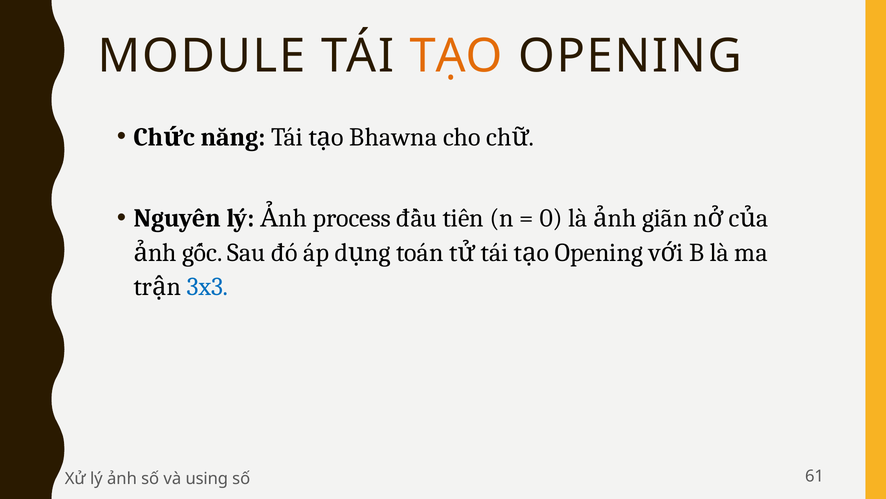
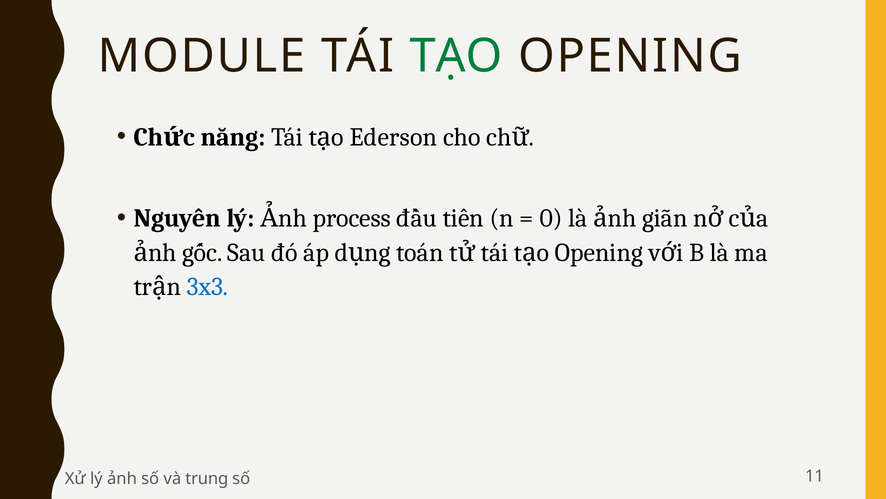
TẠO colour: orange -> green (456, 56)
Bhawna: Bhawna -> Ederson (393, 137)
using: using -> trung (207, 478)
61: 61 -> 11 (815, 476)
